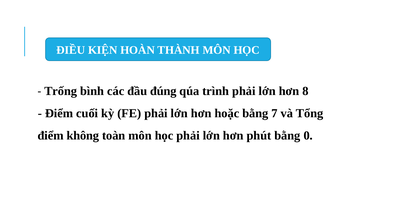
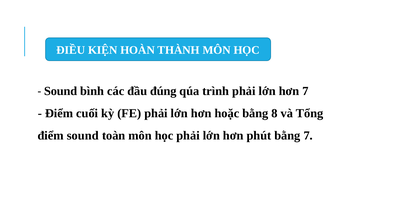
Trống: Trống -> Sound (61, 91)
hơn 8: 8 -> 7 (306, 91)
7: 7 -> 8 (275, 113)
điểm không: không -> sound (83, 136)
bằng 0: 0 -> 7 (308, 136)
